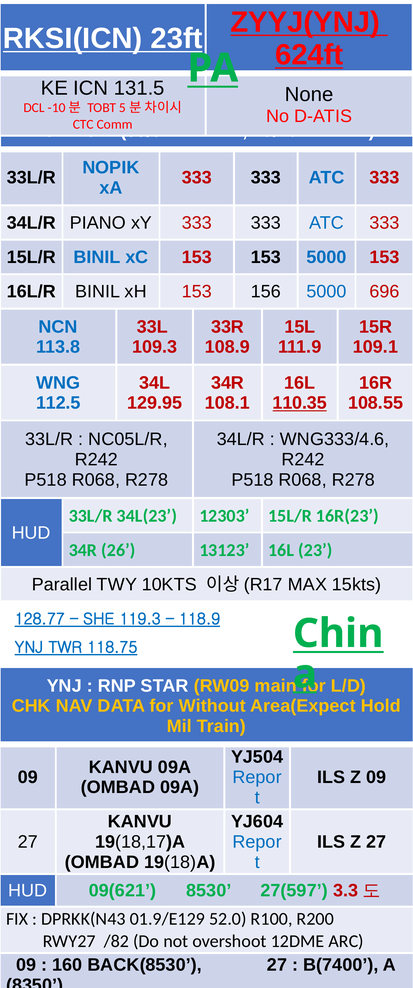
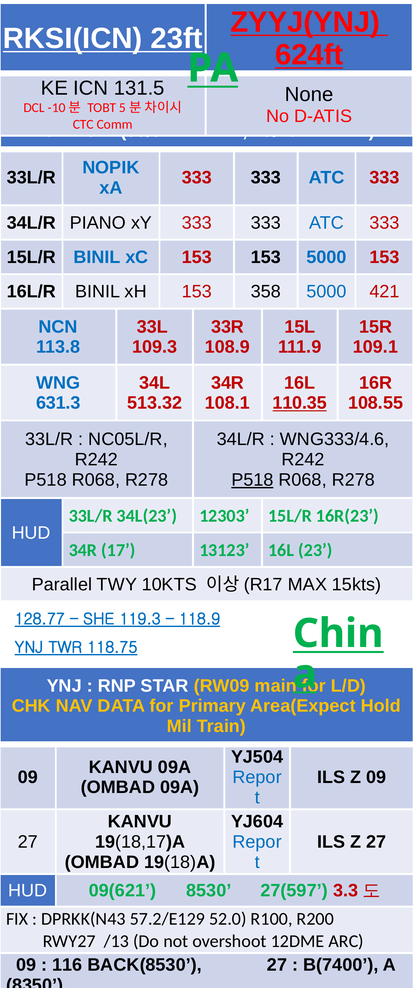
156: 156 -> 358 (266, 292)
696: 696 -> 421 (385, 292)
112.5: 112.5 -> 631.3 (58, 403)
129.95: 129.95 -> 513.32 (155, 403)
P518 underline: none -> present (252, 480)
26: 26 -> 17 (118, 550)
Without: Without -> Primary (212, 706)
01.9/E129: 01.9/E129 -> 57.2/E129 (167, 919)
/82: /82 -> /13 (116, 941)
160: 160 -> 116 (67, 965)
